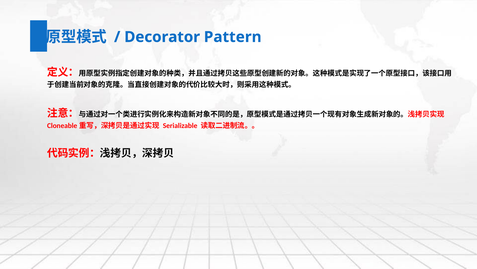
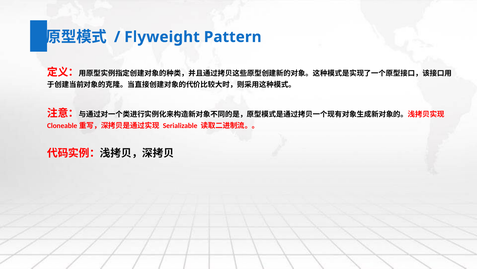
Decorator: Decorator -> Flyweight (162, 37)
